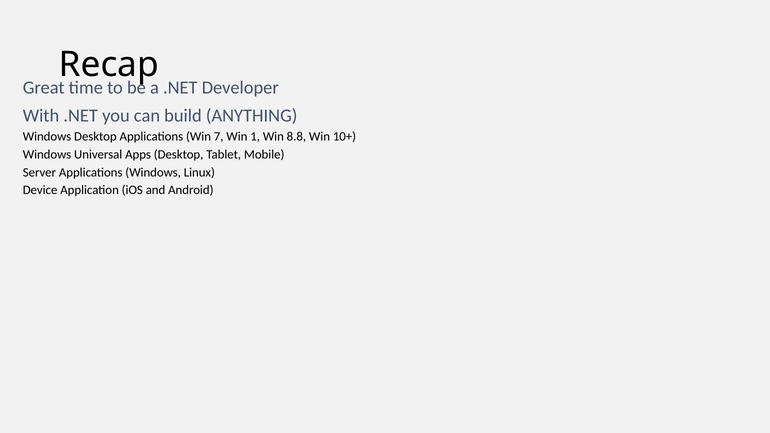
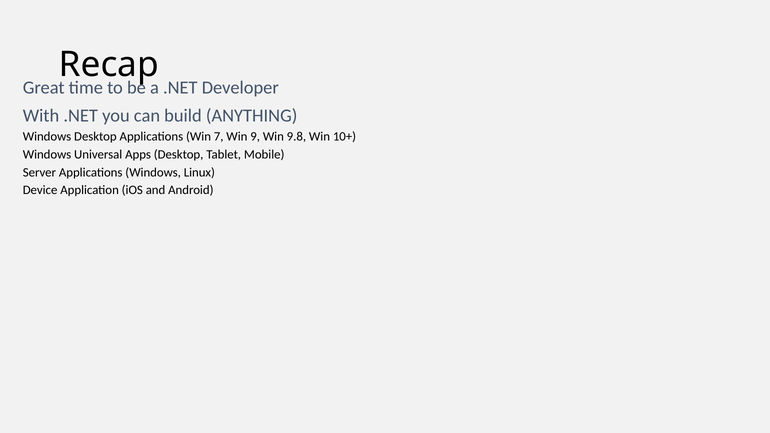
1: 1 -> 9 (255, 137)
8.8: 8.8 -> 9.8 (296, 137)
